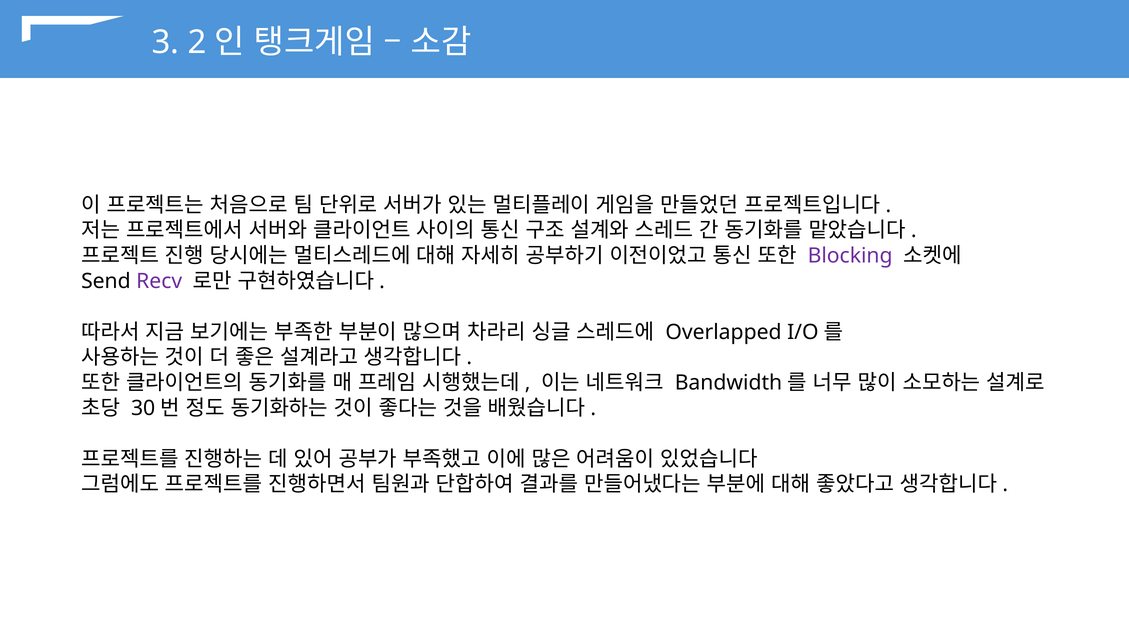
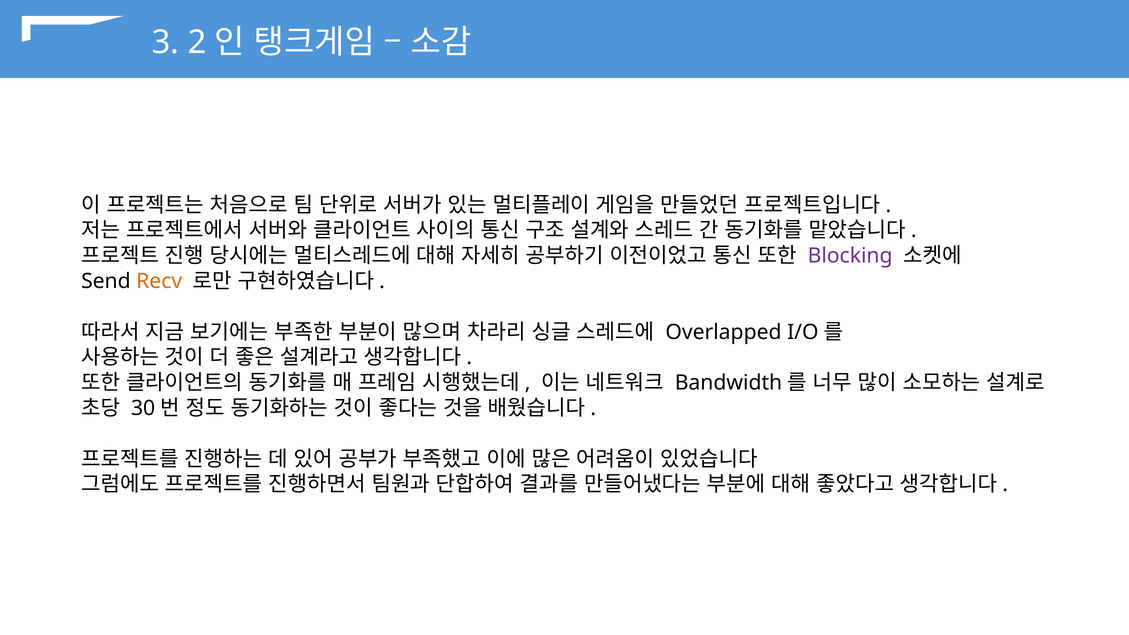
Recv colour: purple -> orange (159, 281)
